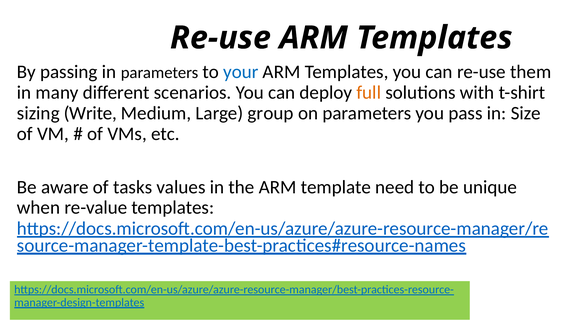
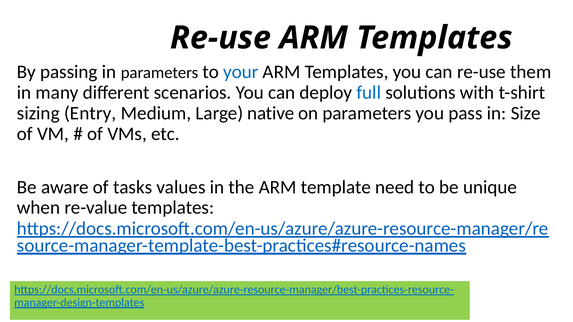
full colour: orange -> blue (369, 93)
Write: Write -> Entry (90, 113)
group: group -> native (271, 113)
